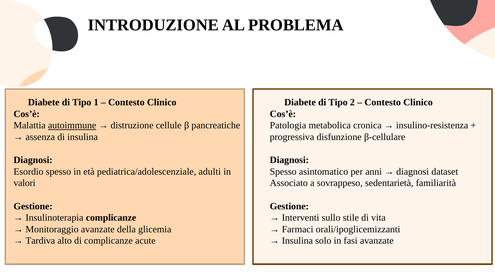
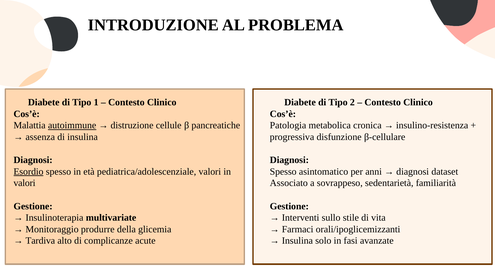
Esordio underline: none -> present (28, 172)
pediatrica/adolescenziale adulti: adulti -> valori (210, 172)
Insulinoterapia complicanze: complicanze -> multivariate (111, 218)
Monitoraggio avanzate: avanzate -> produrre (98, 230)
